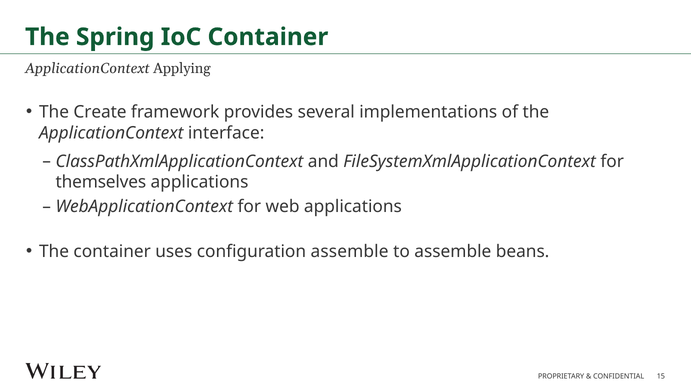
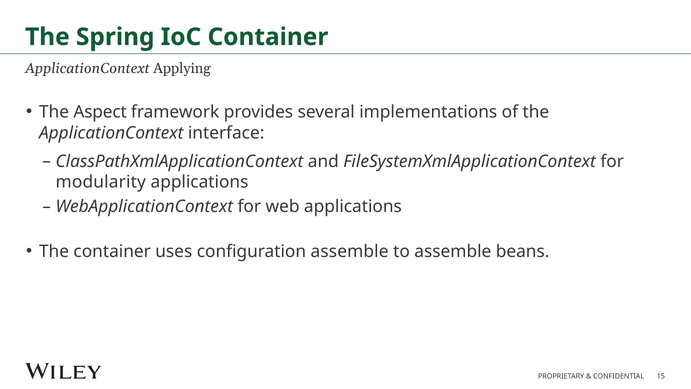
Create: Create -> Aspect (100, 112)
themselves: themselves -> modularity (101, 182)
